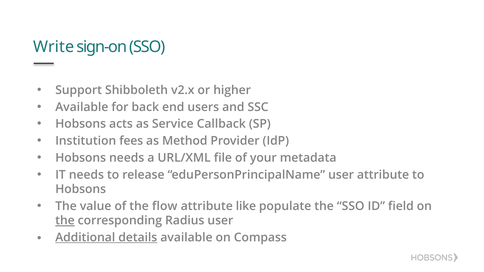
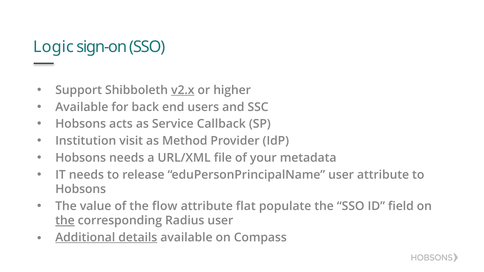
Write: Write -> Logic (54, 47)
v2.x underline: none -> present (183, 90)
fees: fees -> visit (131, 141)
like: like -> flat (246, 206)
